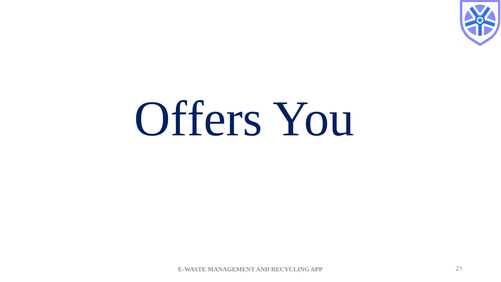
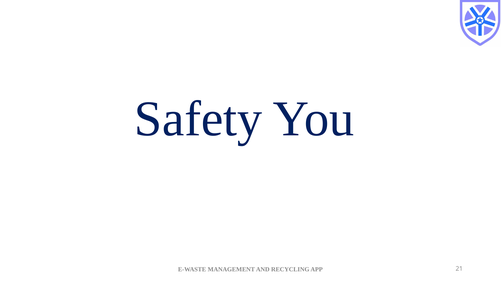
Offers: Offers -> Safety (198, 119)
